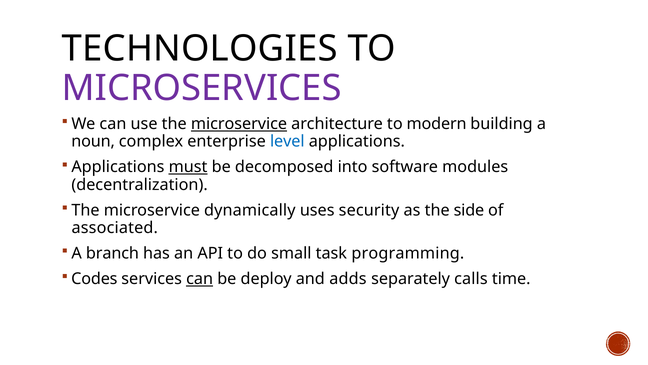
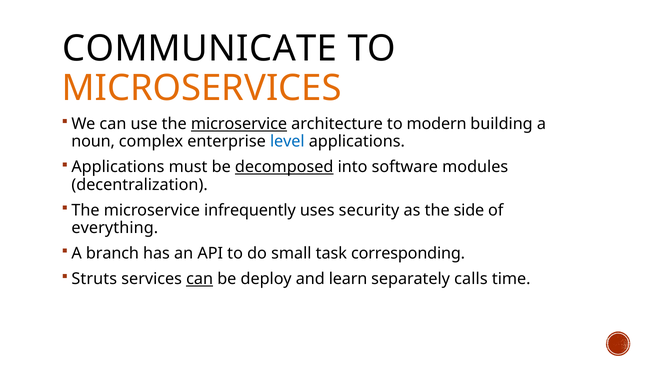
TECHNOLOGIES: TECHNOLOGIES -> COMMUNICATE (200, 49)
MICROSERVICES colour: purple -> orange (202, 88)
must underline: present -> none (188, 167)
decomposed underline: none -> present (284, 167)
dynamically: dynamically -> infrequently (250, 210)
associated: associated -> everything (115, 227)
programming: programming -> corresponding (408, 253)
Codes: Codes -> Struts (94, 279)
adds: adds -> learn (348, 279)
